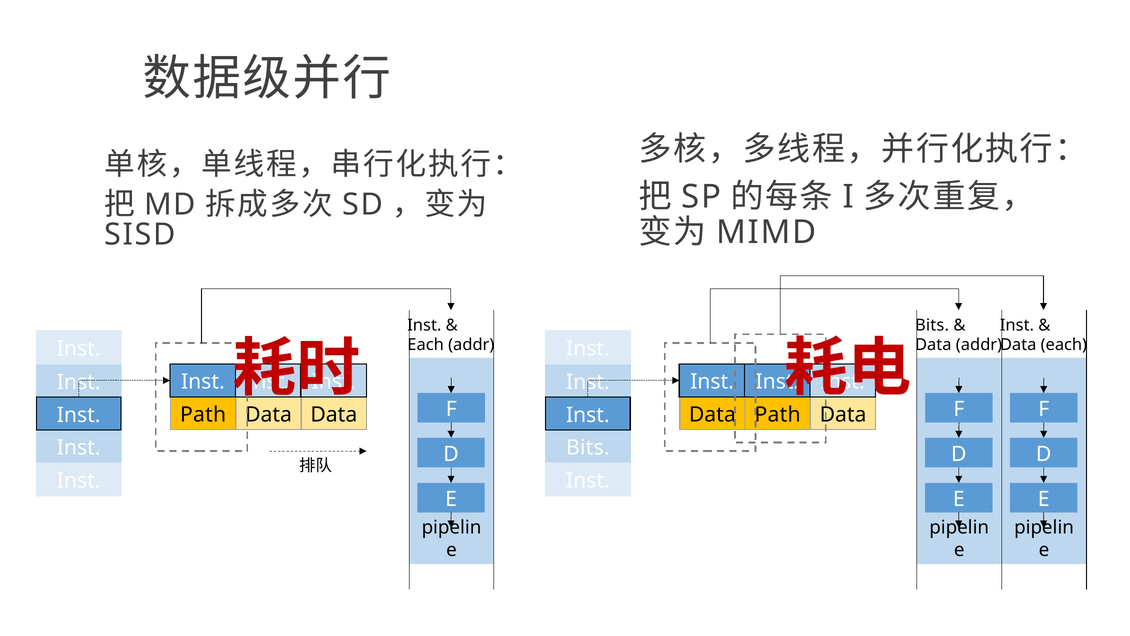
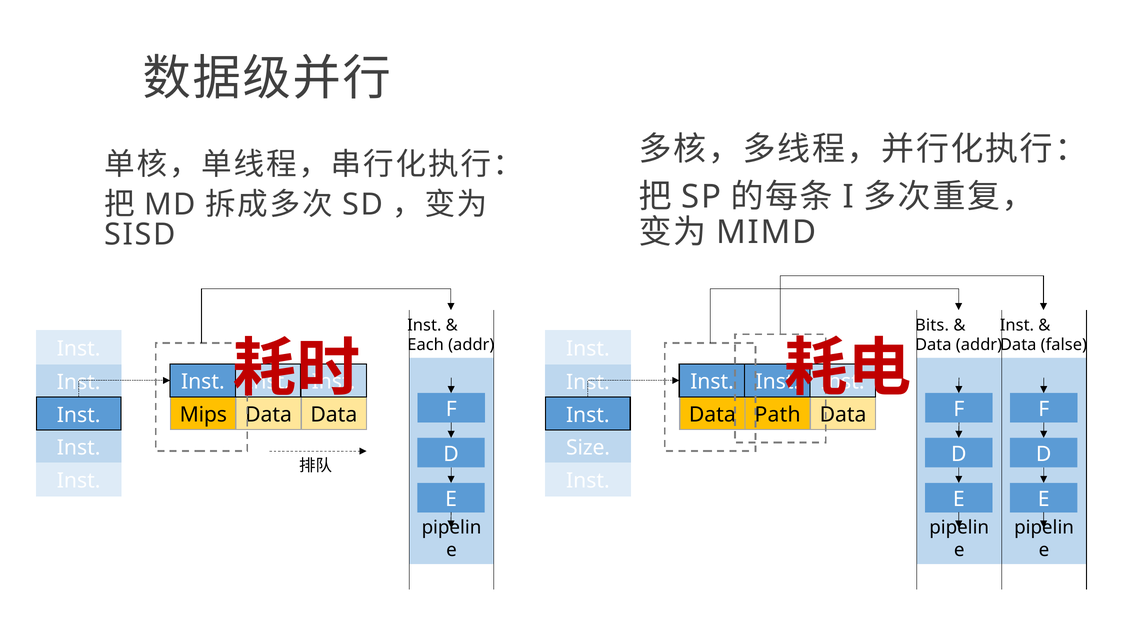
Data each: each -> false (1064, 345)
Path: Path -> Mips (203, 414)
Bits: Bits -> Size (588, 448)
